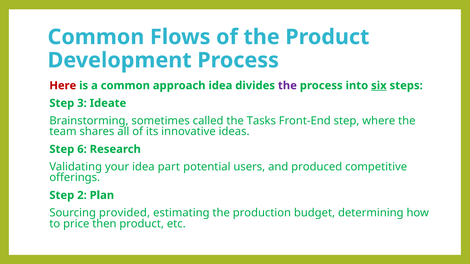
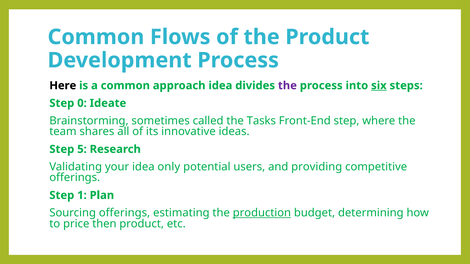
Here colour: red -> black (63, 86)
3: 3 -> 0 (82, 103)
6: 6 -> 5 (82, 149)
part: part -> only (169, 167)
produced: produced -> providing (317, 167)
2: 2 -> 1 (82, 196)
Sourcing provided: provided -> offerings (125, 213)
production underline: none -> present (262, 213)
